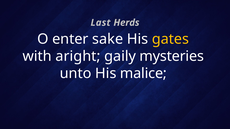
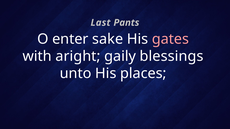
Herds: Herds -> Pants (126, 23)
gates colour: yellow -> pink (170, 39)
mysteries: mysteries -> blessings (172, 56)
malice: malice -> places (143, 74)
